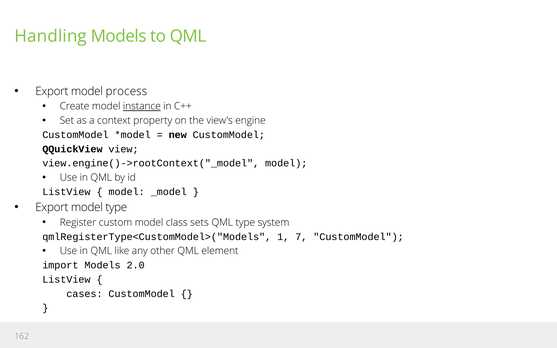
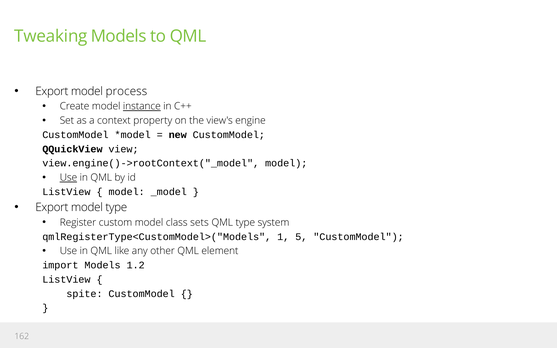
Handling: Handling -> Tweaking (51, 36)
Use underline: none -> present (68, 178)
7: 7 -> 5 (301, 237)
2.0: 2.0 -> 1.2 (136, 265)
cases: cases -> spite (84, 294)
